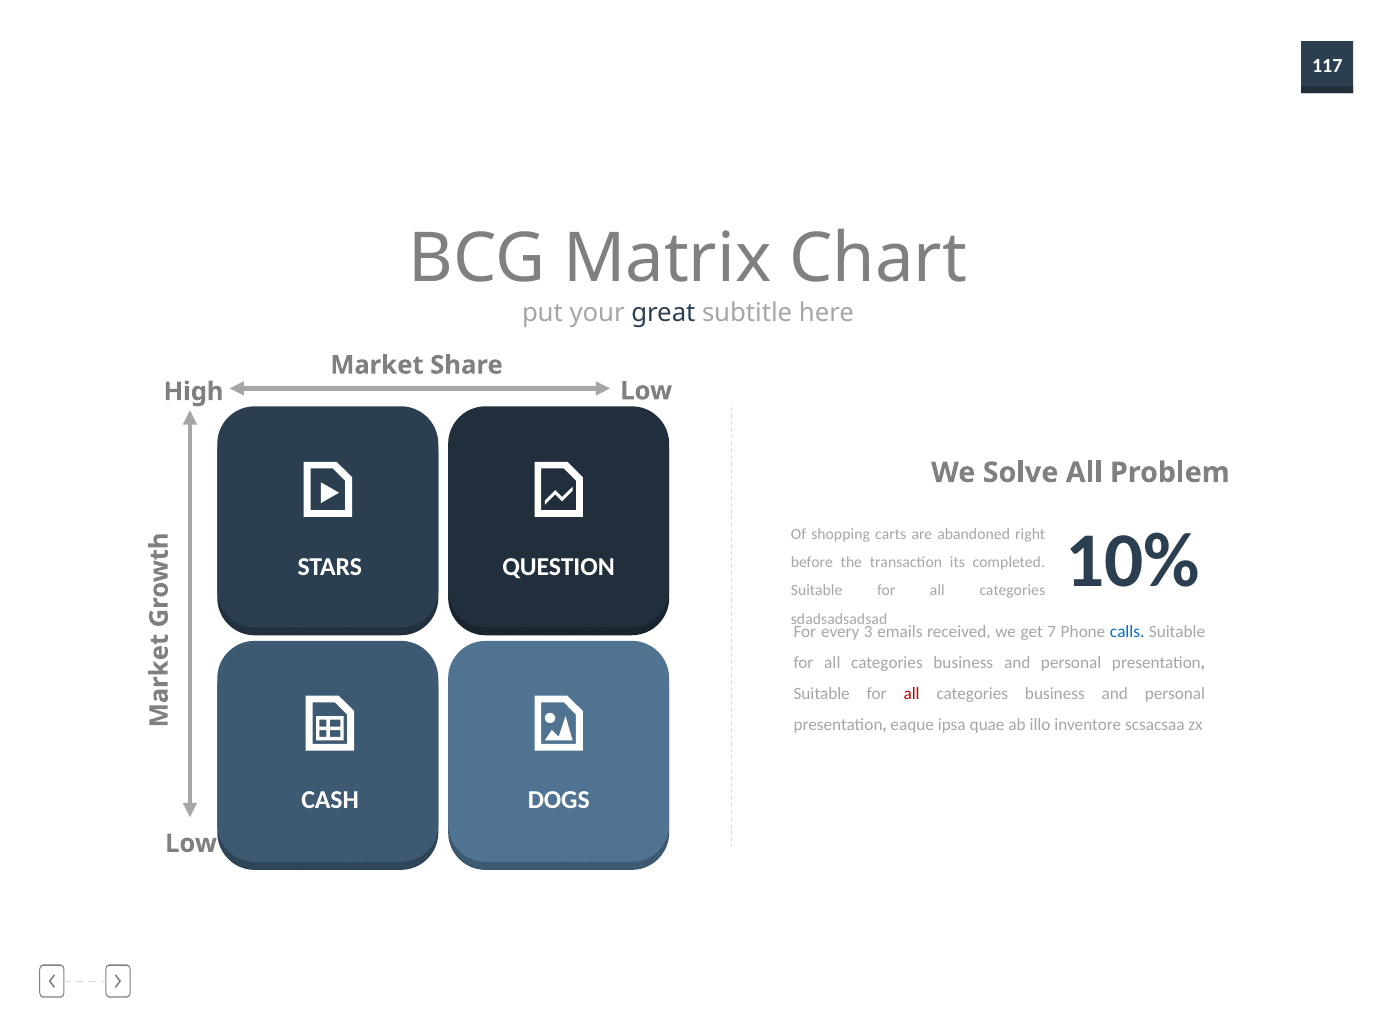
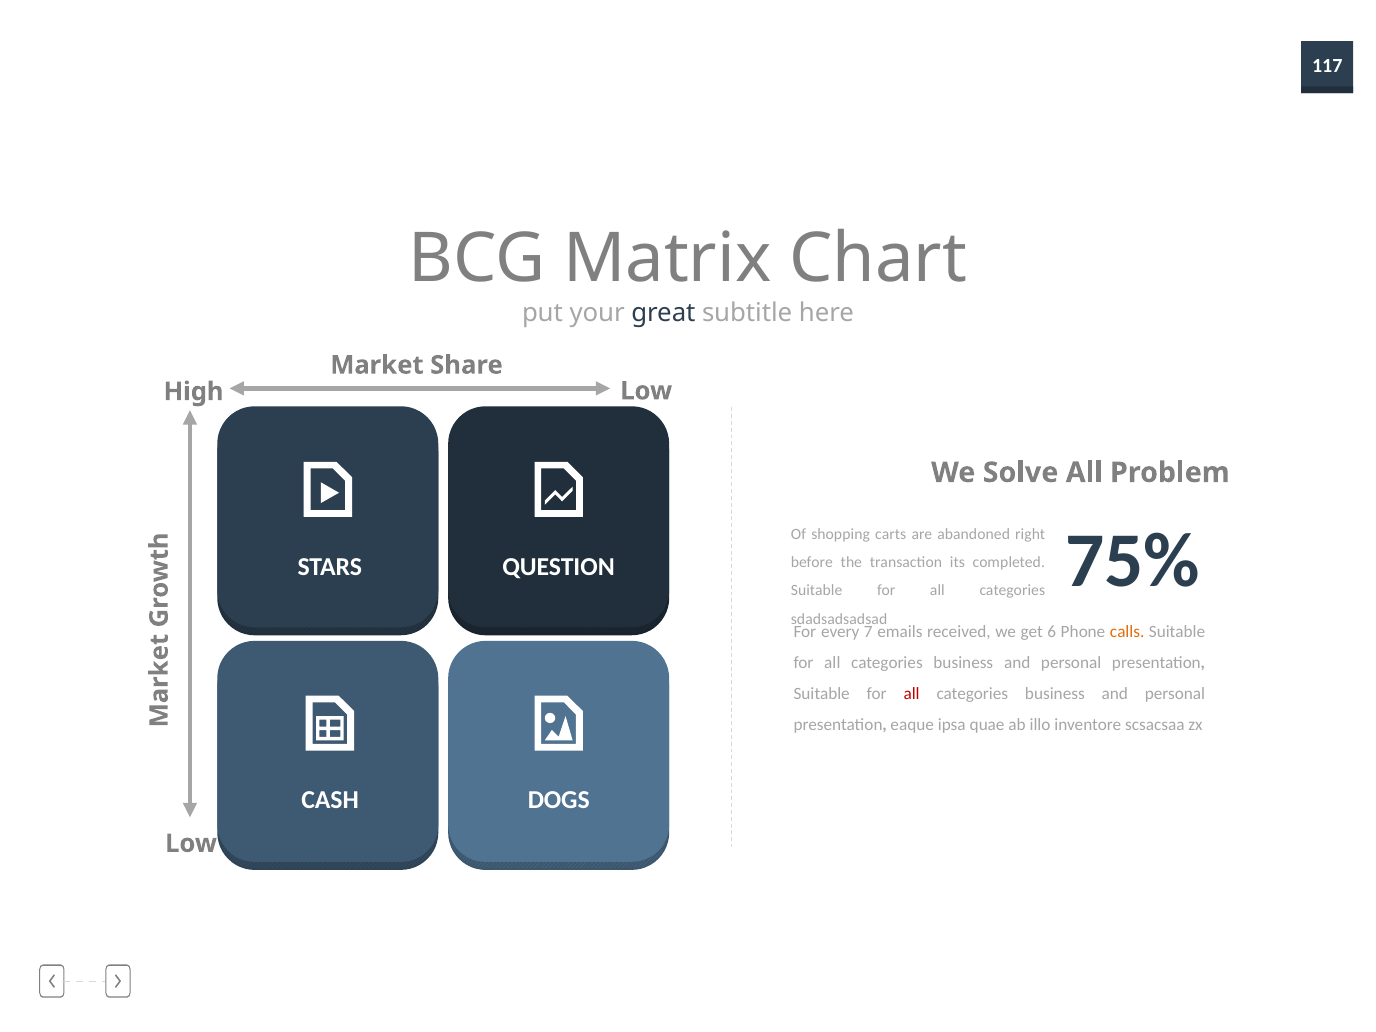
10%: 10% -> 75% (1133, 561)
3: 3 -> 7 (868, 632)
7: 7 -> 6 (1052, 632)
calls colour: blue -> orange (1127, 632)
